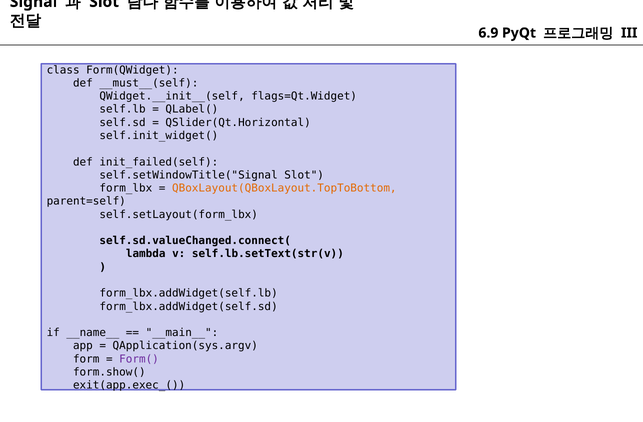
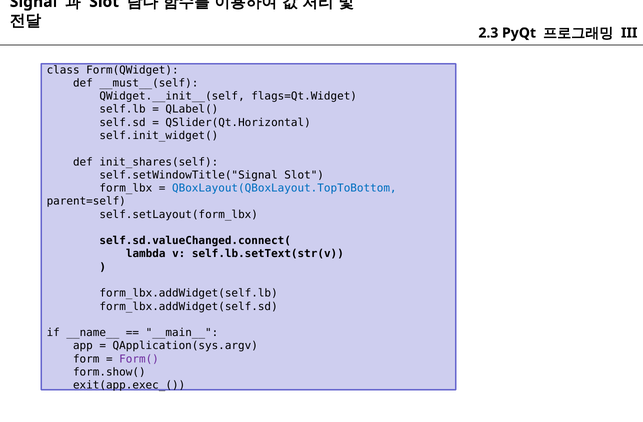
6.9: 6.9 -> 2.3 (488, 33)
init_failed(self: init_failed(self -> init_shares(self (159, 162)
QBoxLayout(QBoxLayout.TopToBottom colour: orange -> blue (284, 188)
